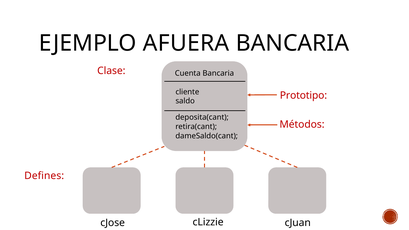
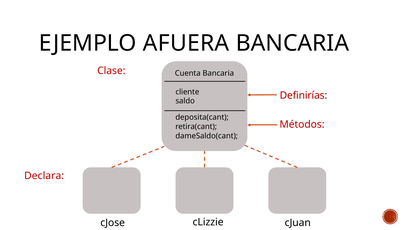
Prototipo: Prototipo -> Definirías (303, 96)
Defines: Defines -> Declara (44, 176)
